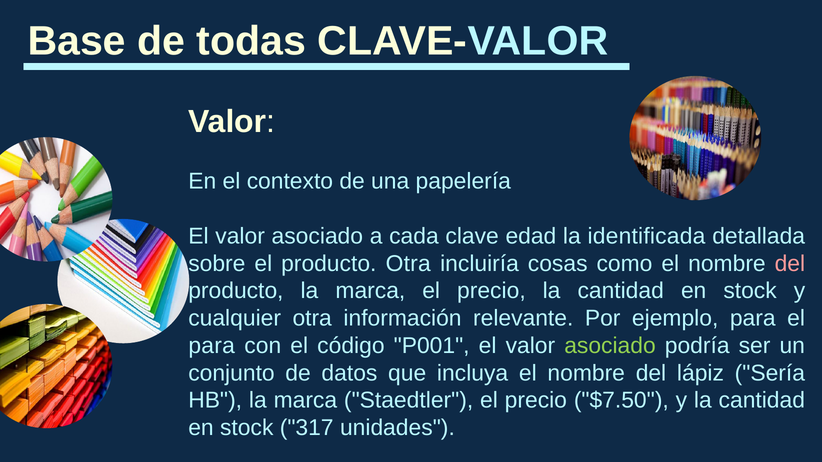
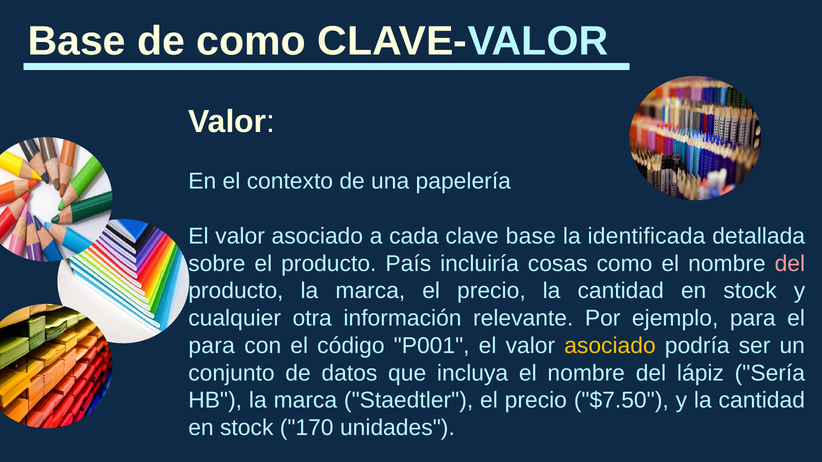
de todas: todas -> como (251, 41)
clave edad: edad -> base (531, 236)
producto Otra: Otra -> País (408, 264)
asociado colour: light green -> yellow (610, 346)
317: 317 -> 170 (307, 428)
